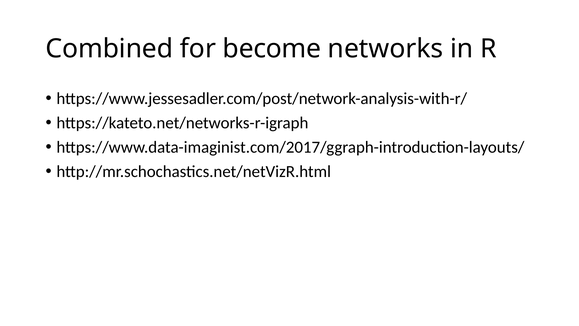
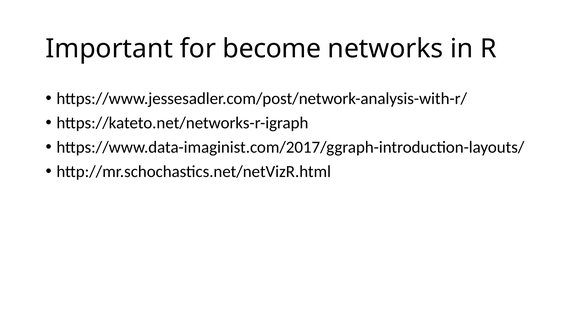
Combined: Combined -> Important (109, 49)
